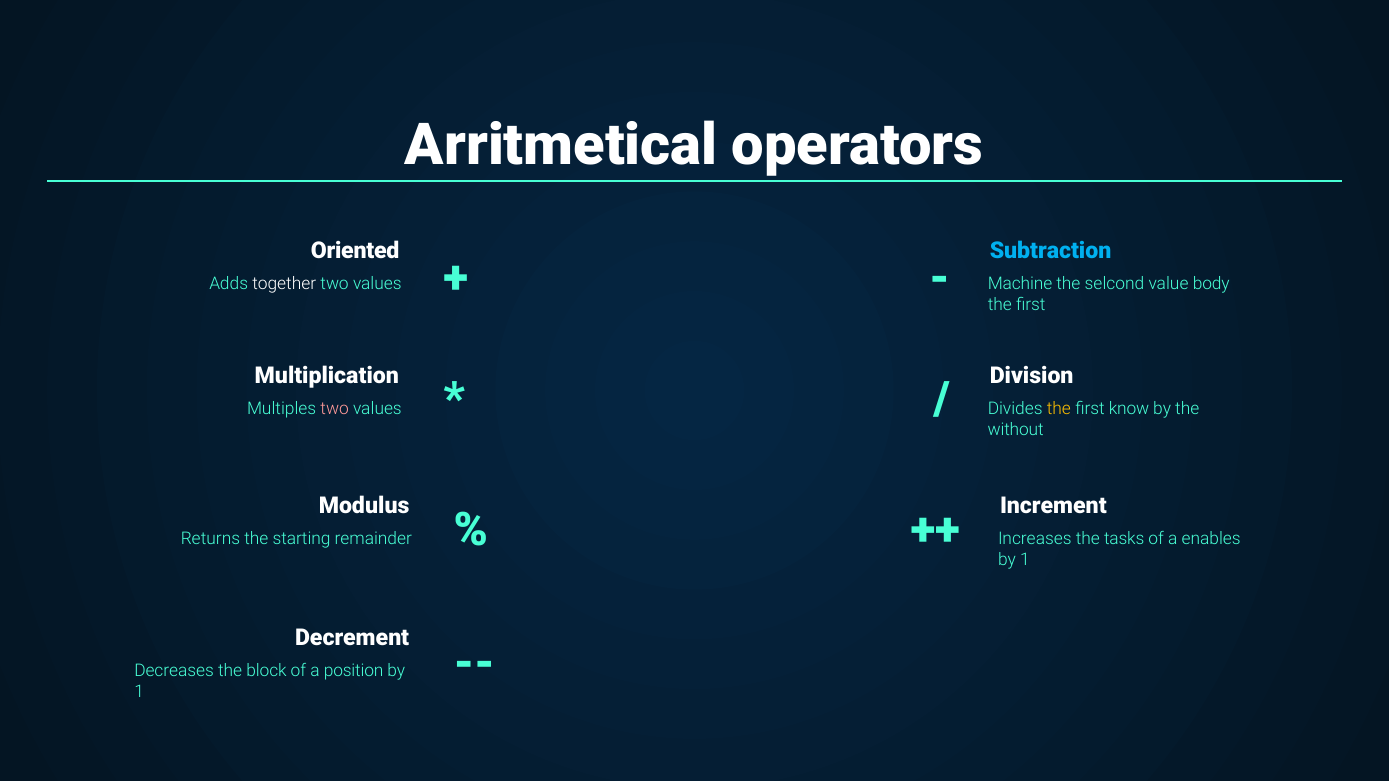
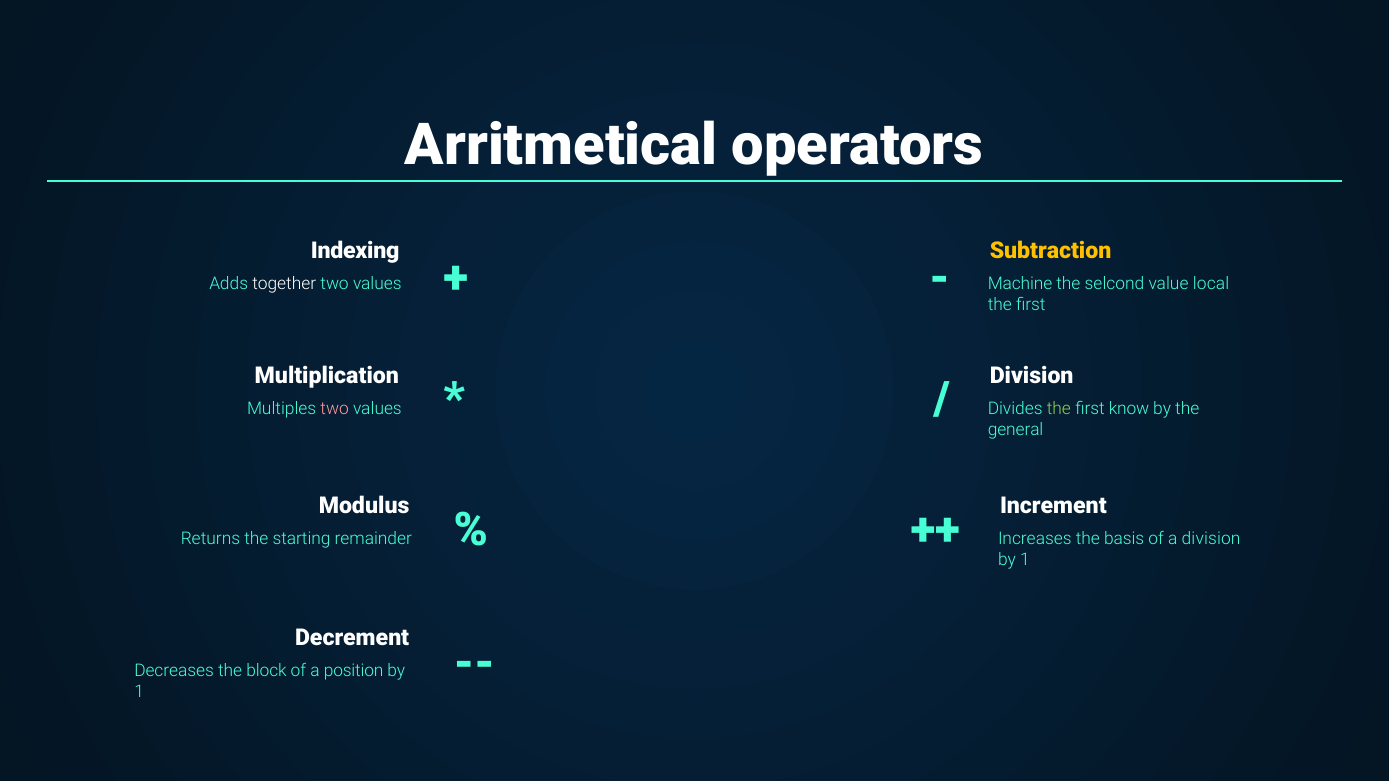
Oriented: Oriented -> Indexing (355, 251)
Subtraction colour: light blue -> yellow (1051, 251)
body: body -> local (1211, 284)
the colour: yellow -> light green (1059, 409)
without: without -> general (1016, 430)
tasks: tasks -> basis (1124, 539)
a enables: enables -> division (1211, 539)
